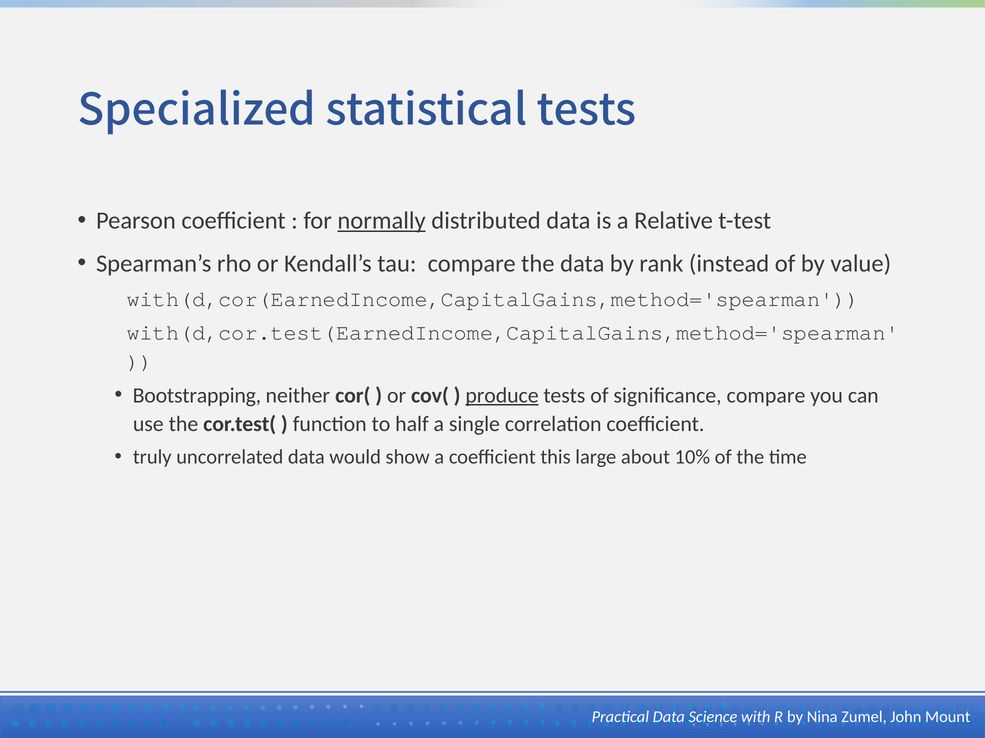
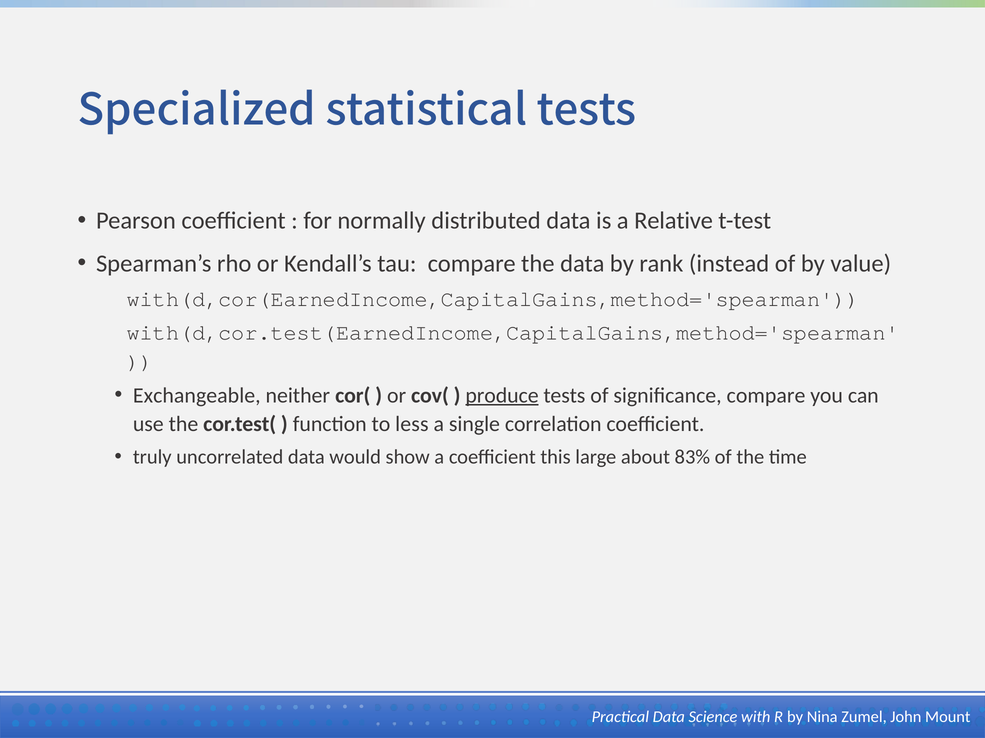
normally underline: present -> none (382, 221)
Bootstrapping: Bootstrapping -> Exchangeable (197, 396)
half: half -> less (412, 425)
10%: 10% -> 83% (692, 458)
